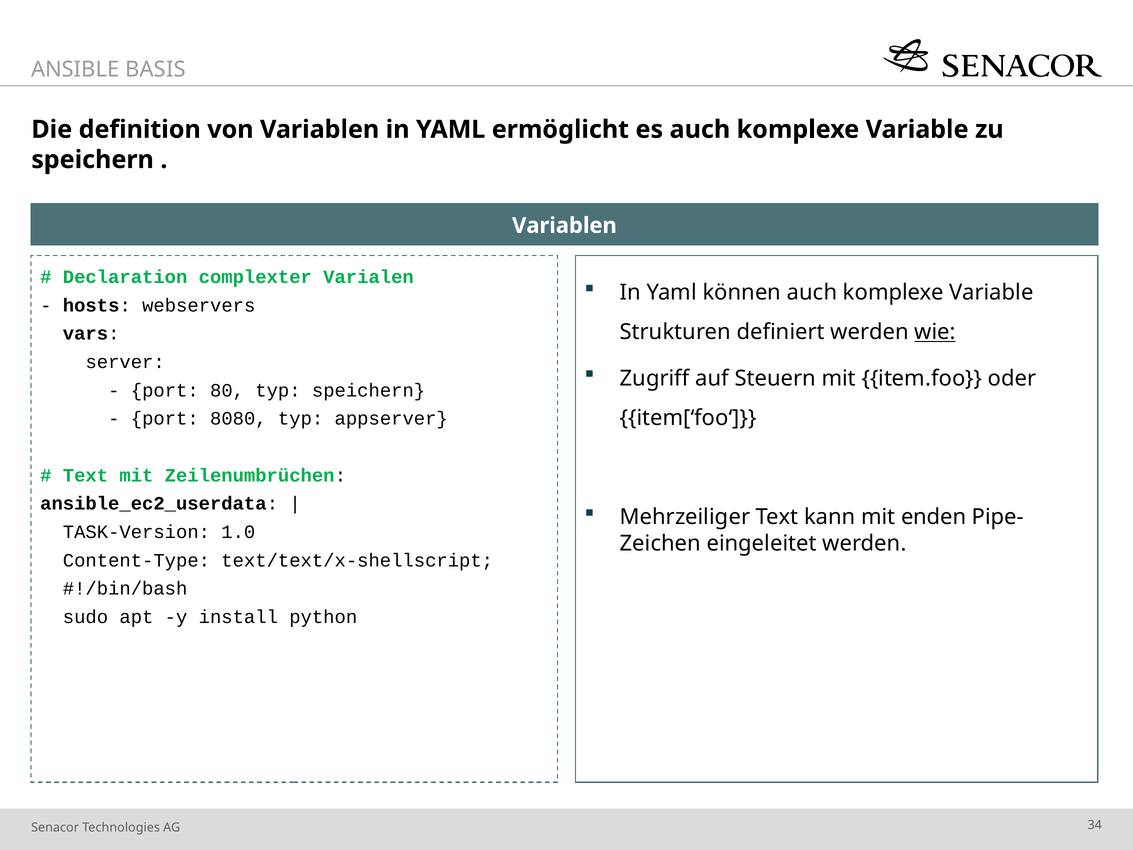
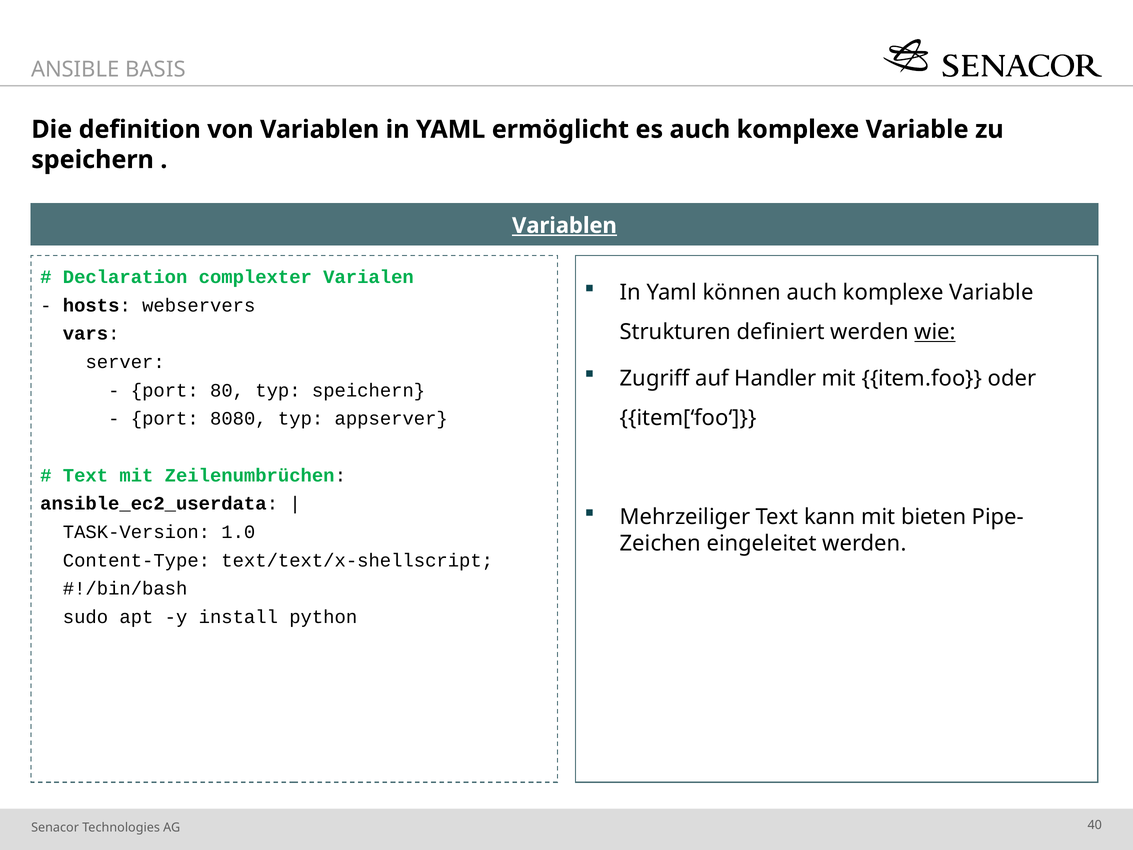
Variablen underline: none -> present (564, 226)
Steuern: Steuern -> Handler (775, 378)
enden: enden -> bieten (934, 517)
34: 34 -> 40 (1095, 825)
